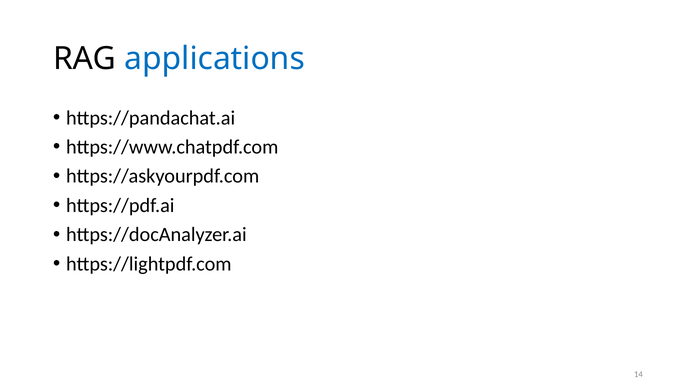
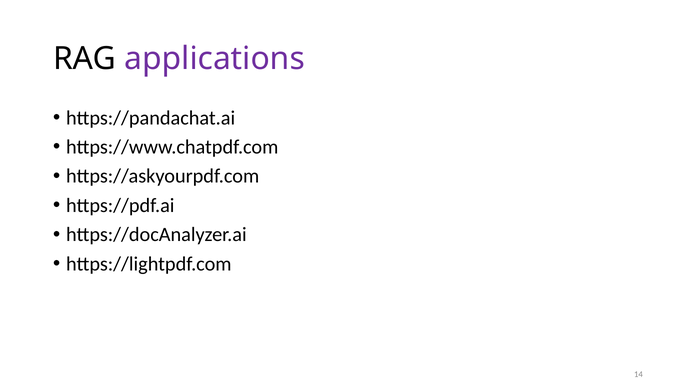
applications colour: blue -> purple (215, 58)
